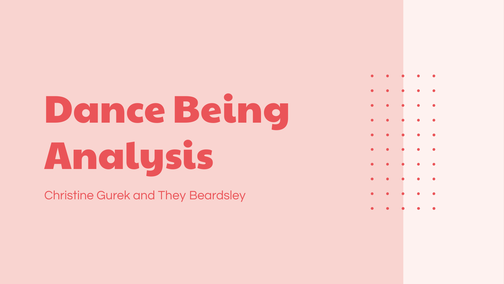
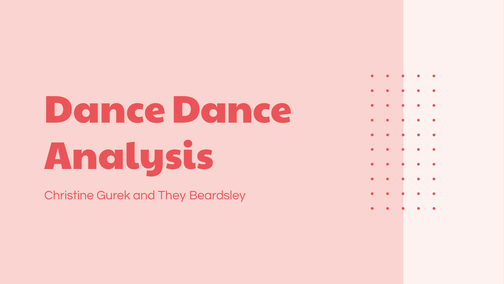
Dance Being: Being -> Dance (232, 110)
